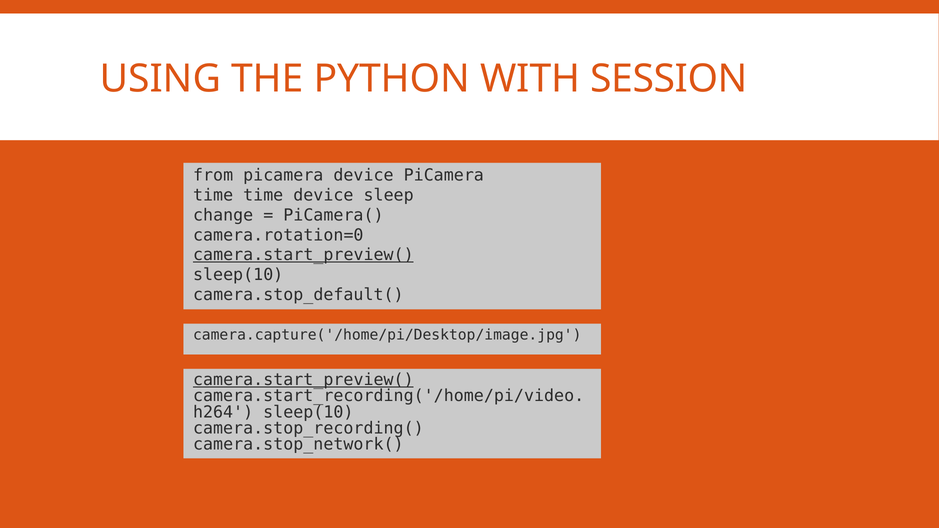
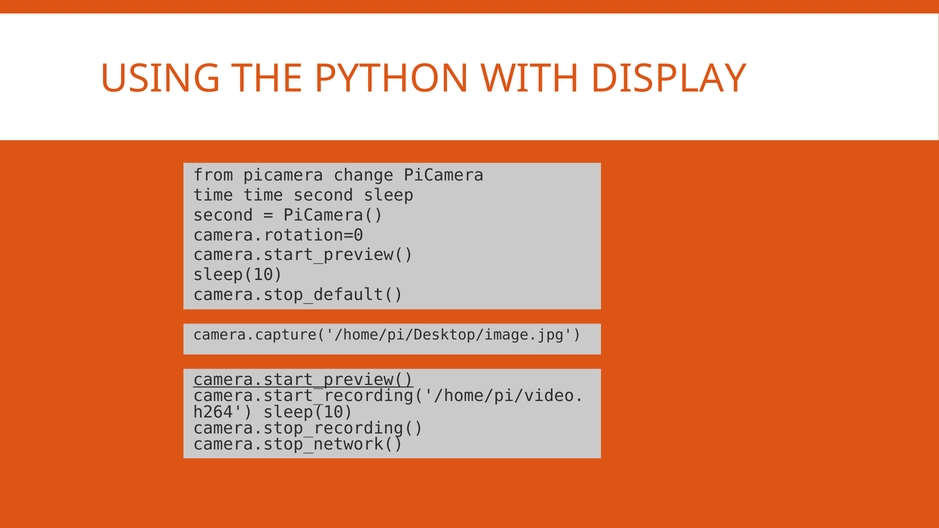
SESSION: SESSION -> DISPLAY (669, 79)
picamera device: device -> change (364, 175)
time device: device -> second (323, 195)
change: change -> second (223, 215)
camera.start_preview( underline: present -> none (303, 255)
